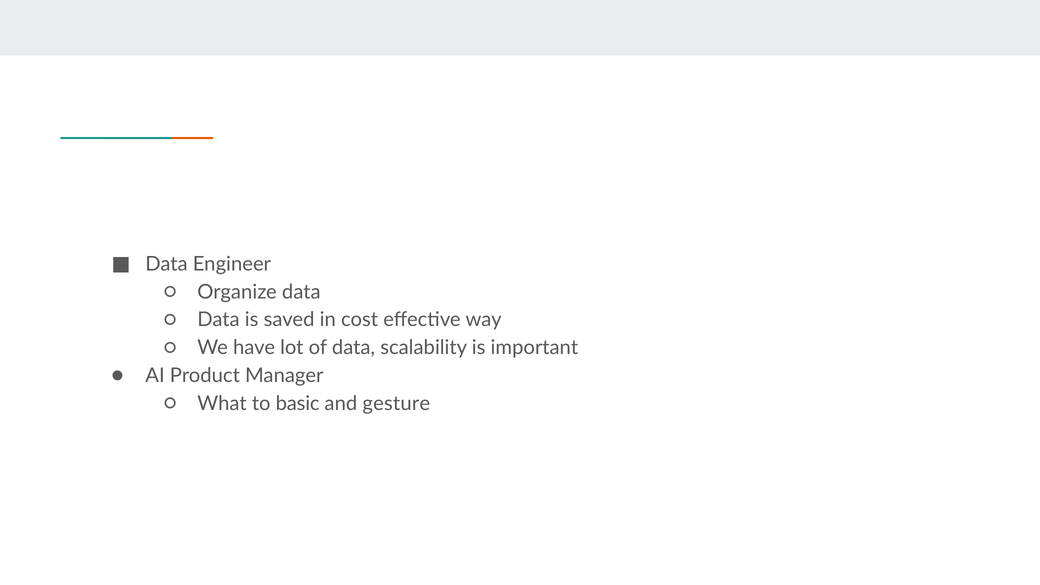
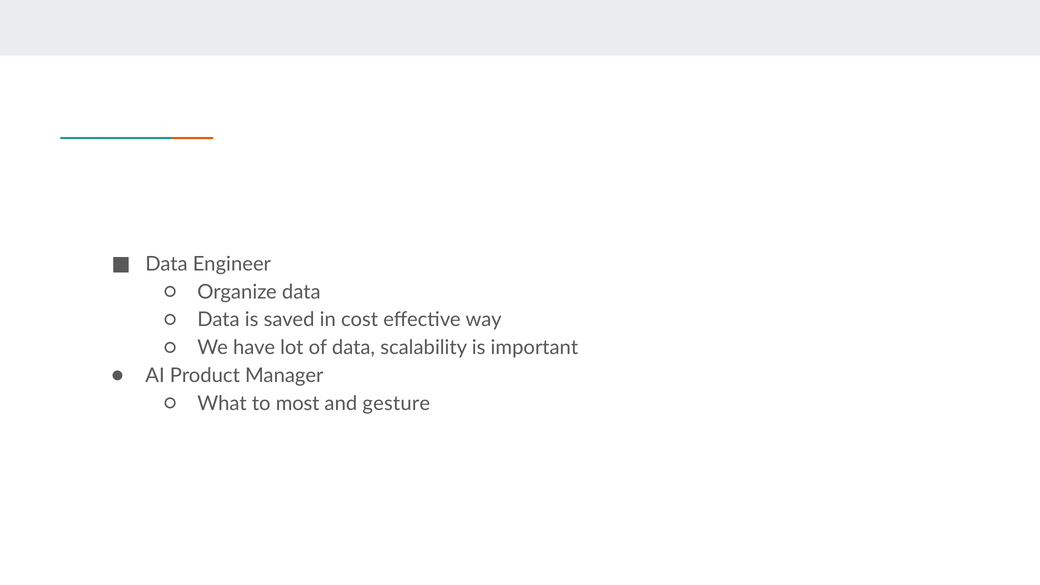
basic: basic -> most (298, 403)
